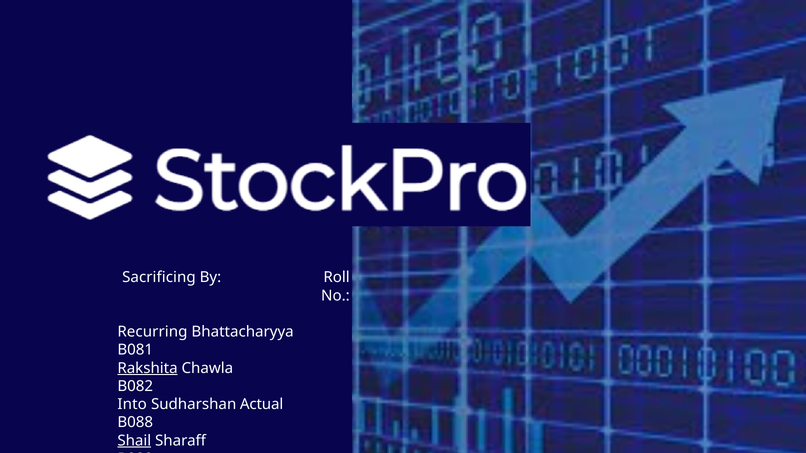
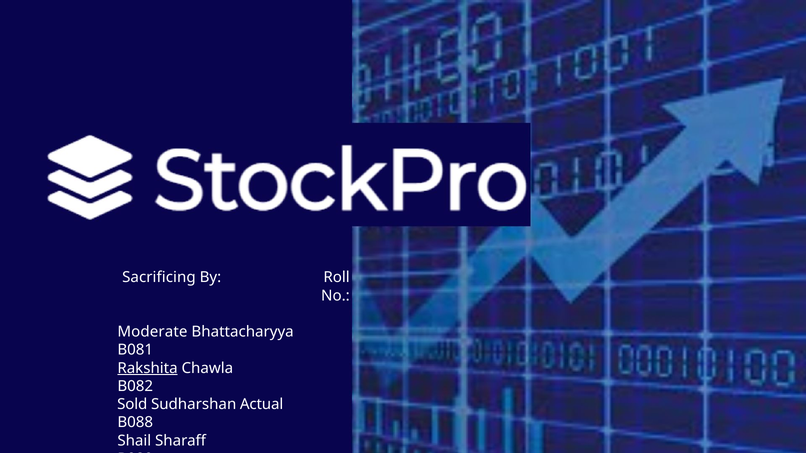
Recurring: Recurring -> Moderate (152, 332)
Into: Into -> Sold (132, 405)
Shail underline: present -> none (134, 441)
